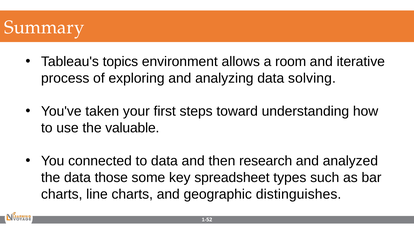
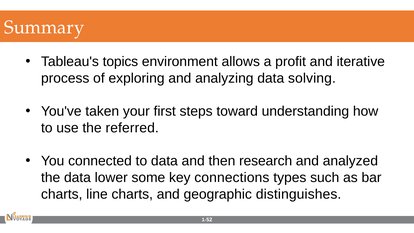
room: room -> profit (291, 62)
valuable: valuable -> referred (132, 128)
those: those -> lower (111, 177)
spreadsheet: spreadsheet -> connections (232, 177)
